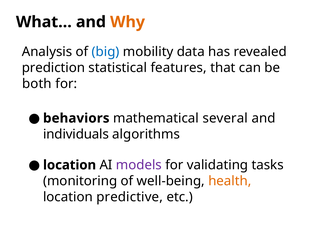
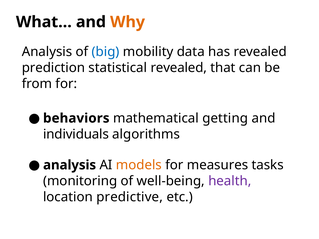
statistical features: features -> revealed (179, 68)
both: both -> from (37, 84)
several: several -> getting (225, 118)
location: location -> analysis (70, 165)
models colour: purple -> orange (139, 165)
validating: validating -> measures (218, 165)
health colour: orange -> purple (230, 181)
